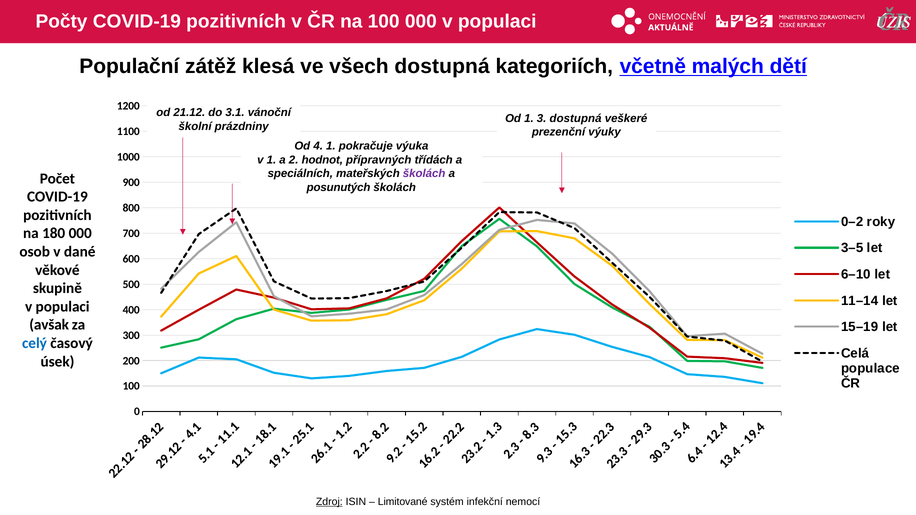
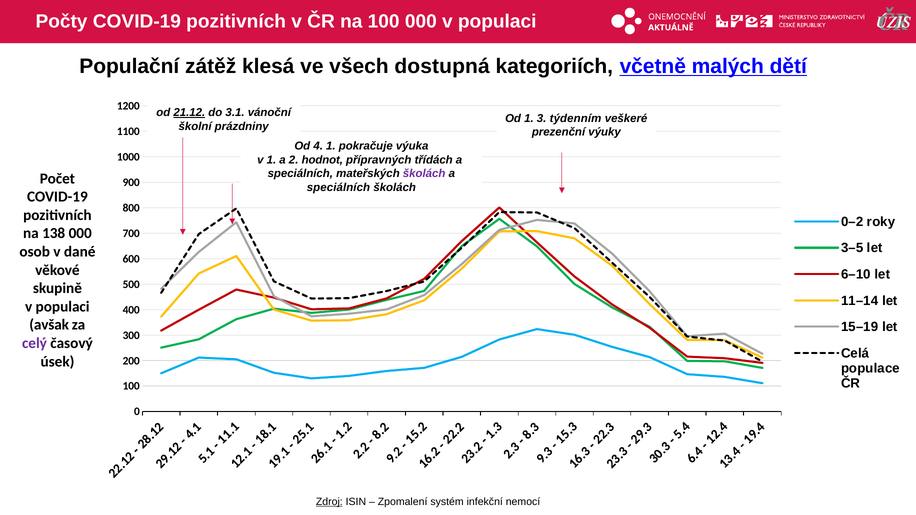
21.12 underline: none -> present (189, 113)
3 dostupná: dostupná -> týdenním (576, 118)
posunutých: posunutých -> speciálních (338, 187)
180: 180 -> 138 (54, 234)
celý colour: blue -> purple (34, 343)
Limitované: Limitované -> Zpomalení (403, 502)
